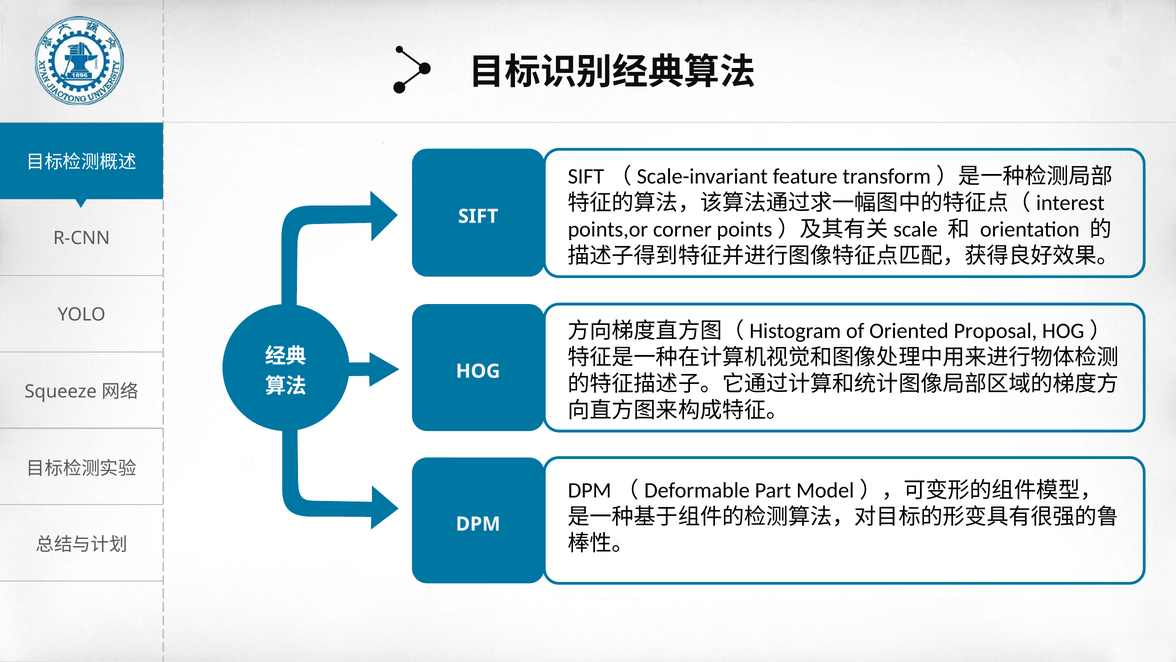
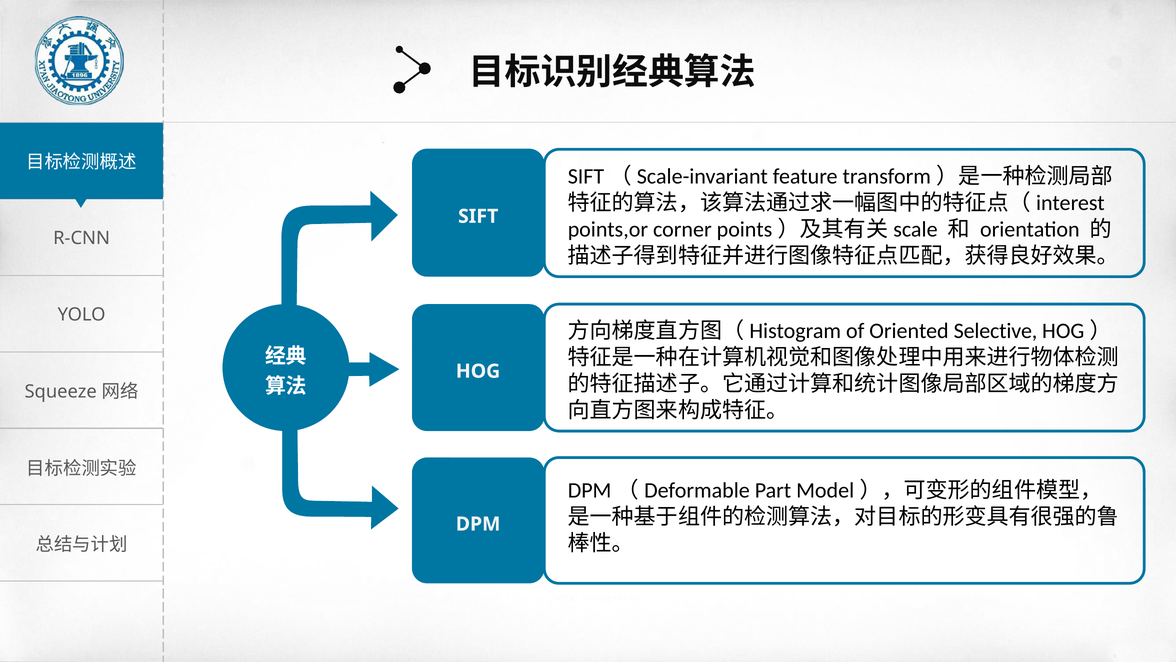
Proposal: Proposal -> Selective (996, 331)
